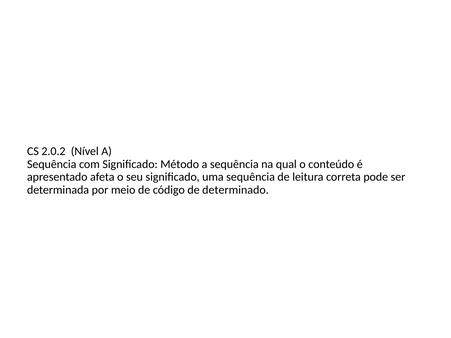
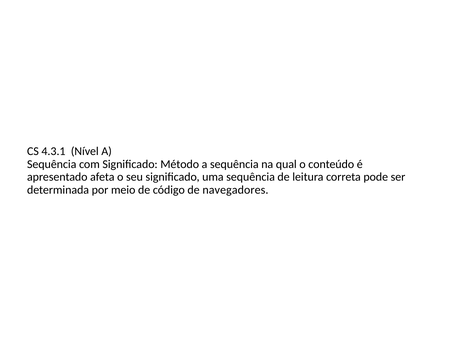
2.0.2: 2.0.2 -> 4.3.1 (53, 151)
determinado: determinado -> navegadores (235, 190)
